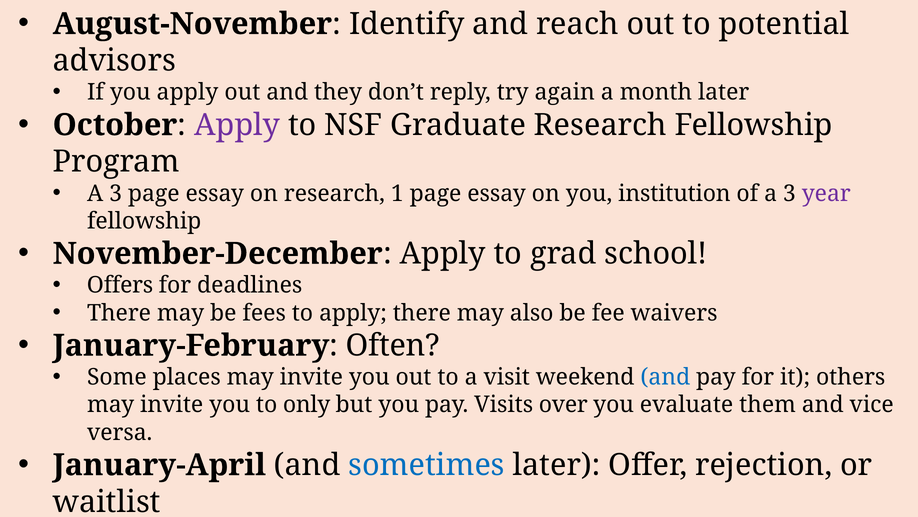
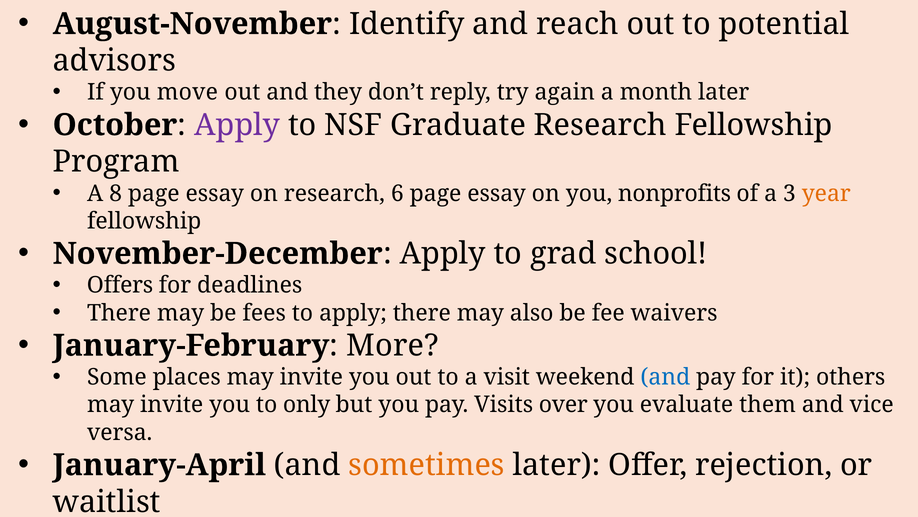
you apply: apply -> move (187, 92)
3: 3 -> 8 (116, 193)
1: 1 -> 6 (397, 193)
institution: institution -> nonprofits (674, 193)
year colour: purple -> orange (826, 193)
Often: Often -> More (392, 345)
sometimes colour: blue -> orange (427, 465)
